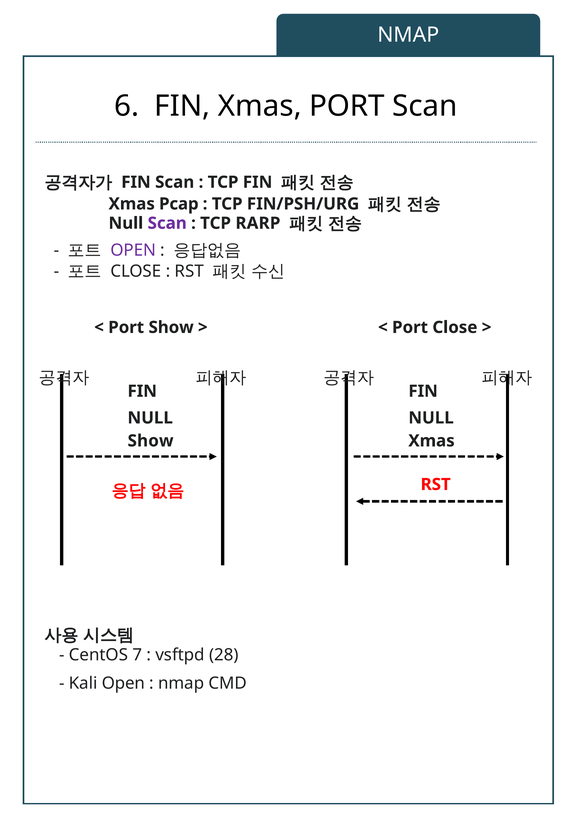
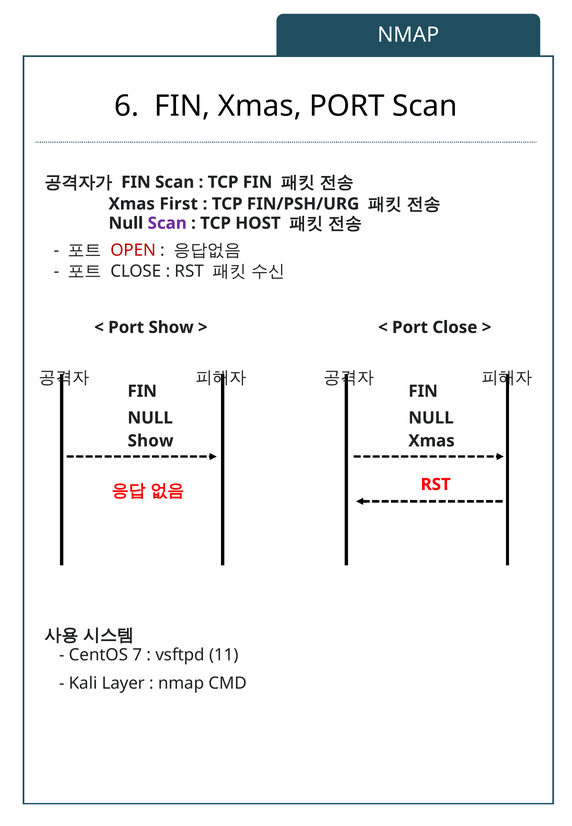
Pcap: Pcap -> First (179, 204)
RARP: RARP -> HOST (258, 223)
OPEN colour: purple -> red (133, 250)
28: 28 -> 11 (224, 655)
Kali Open: Open -> Layer (123, 684)
